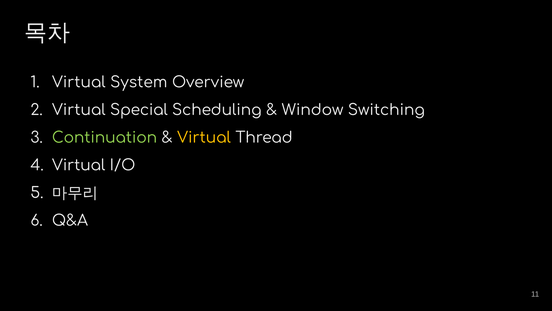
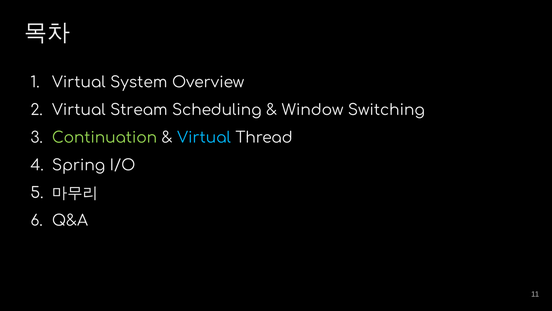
Special: Special -> Stream (139, 110)
Virtual colour: yellow -> light blue (204, 138)
Virtual: Virtual -> Spring (79, 165)
